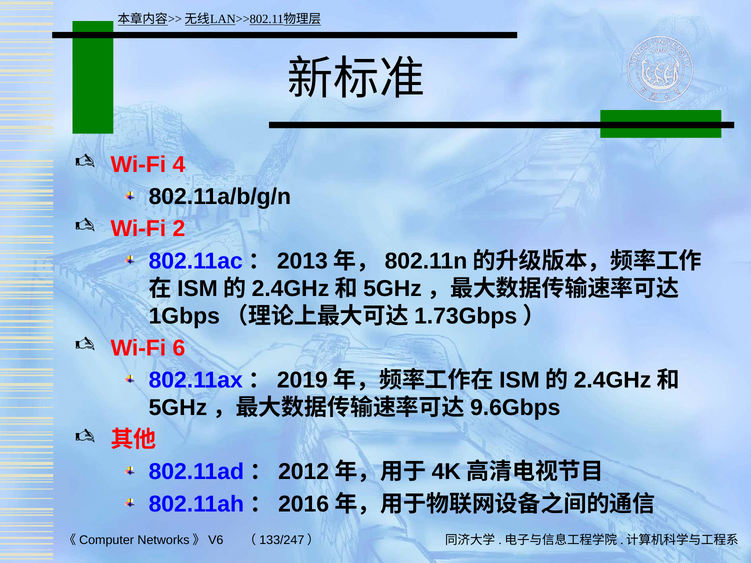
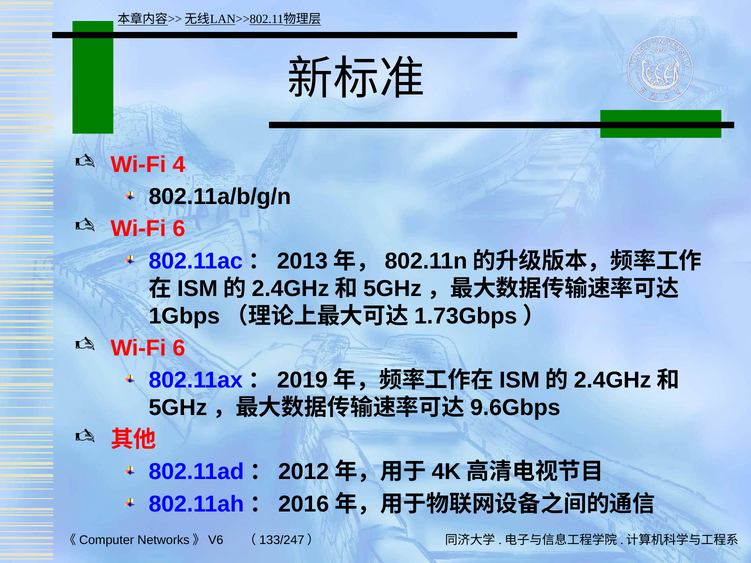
2: 2 -> 6 (179, 229)
